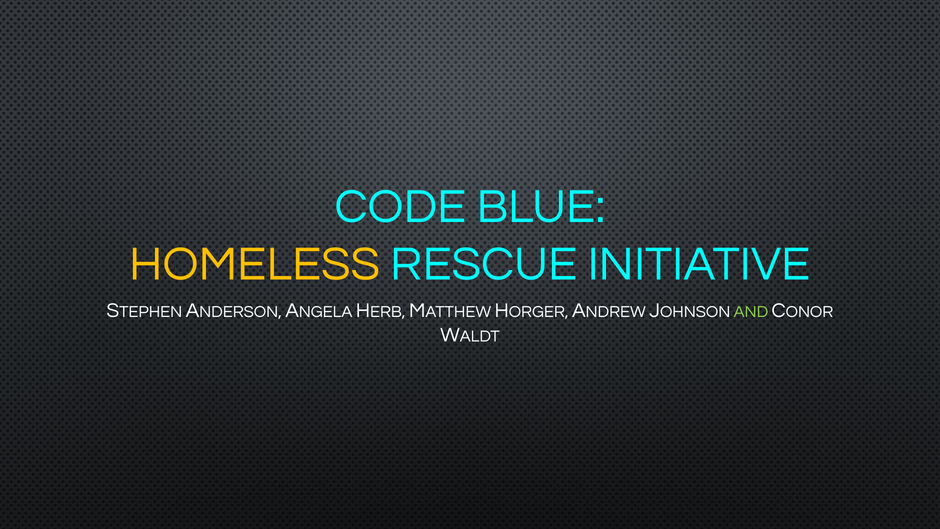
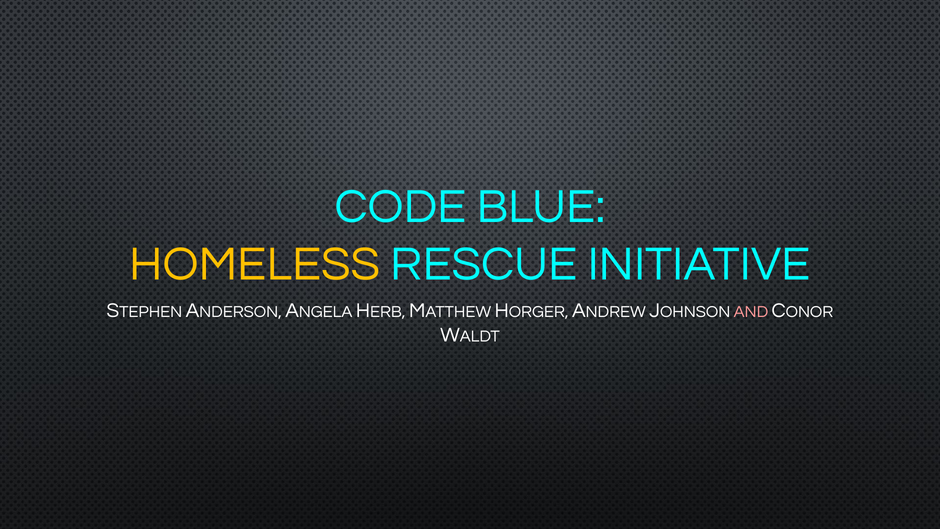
AND colour: light green -> pink (751, 311)
